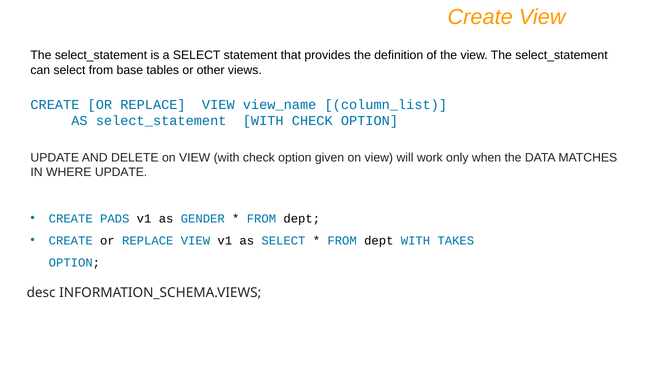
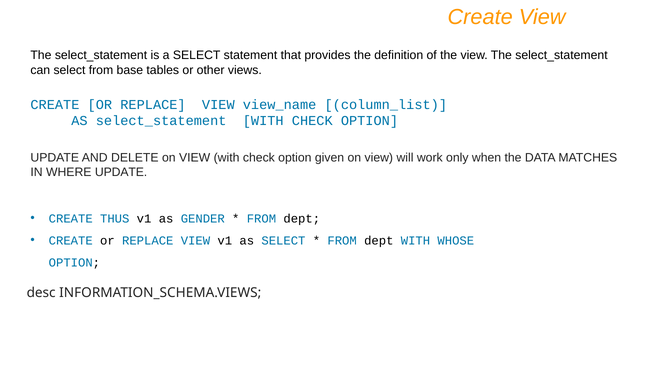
PADS: PADS -> THUS (115, 218)
TAKES: TAKES -> WHOSE (456, 240)
